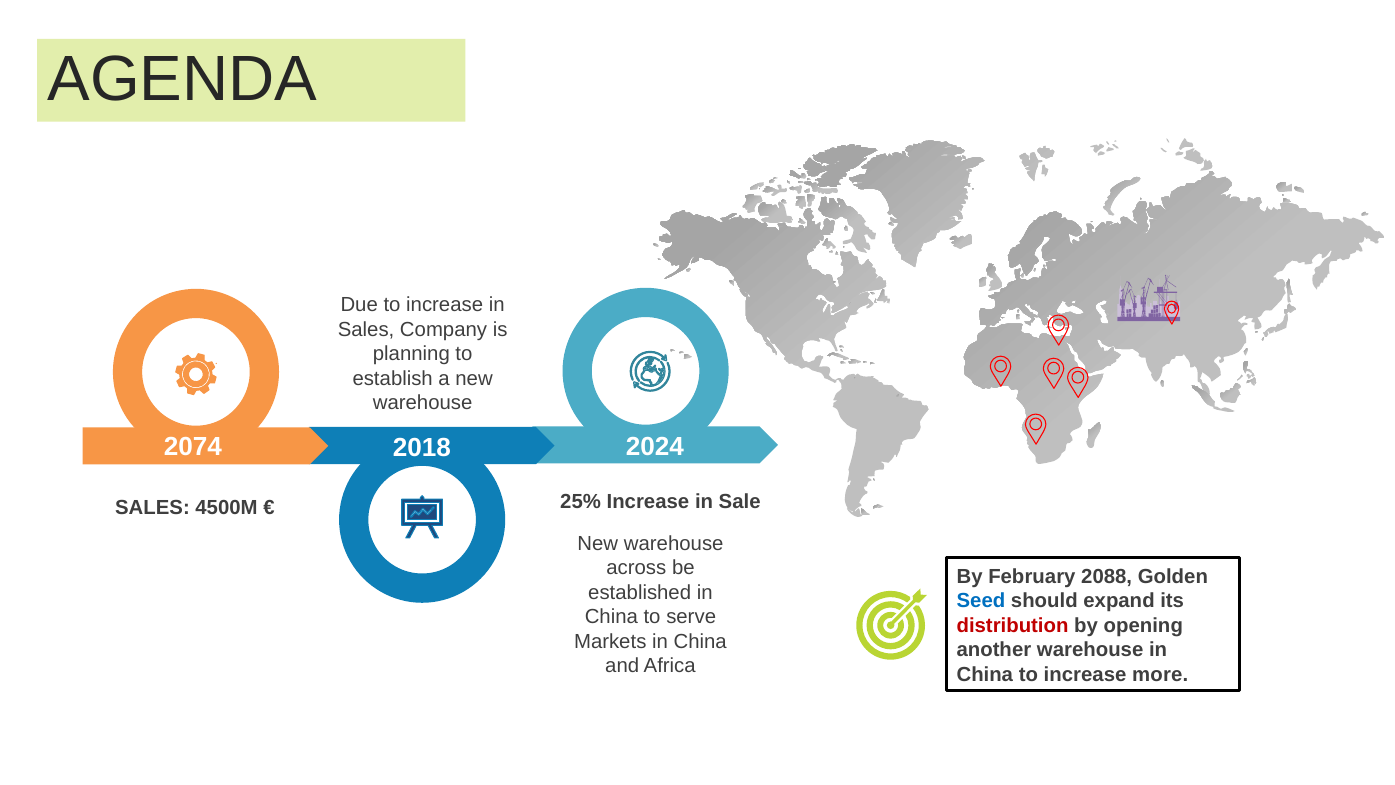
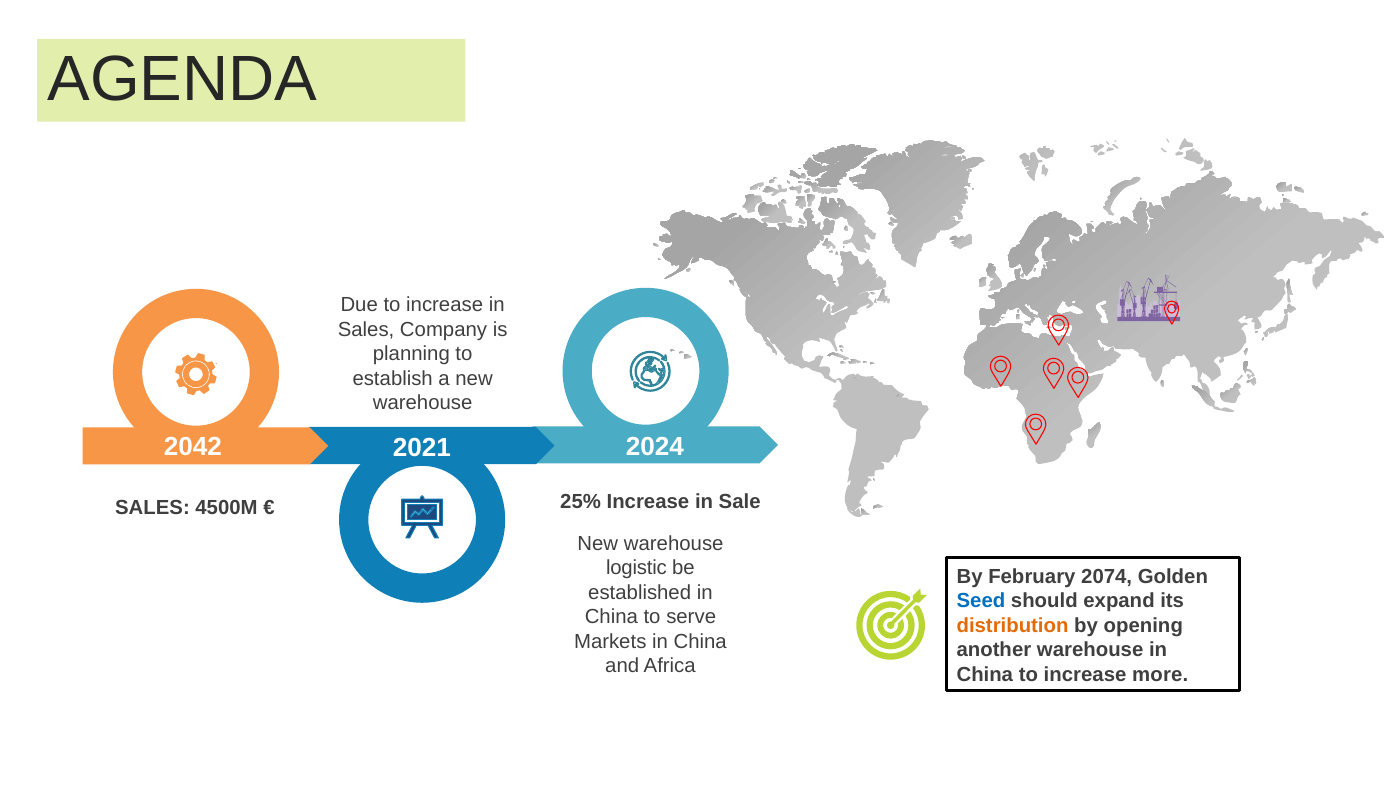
2074: 2074 -> 2042 (193, 446)
2018: 2018 -> 2021 (422, 448)
across: across -> logistic (636, 568)
2088: 2088 -> 2074 (1107, 576)
distribution colour: red -> orange (1013, 625)
